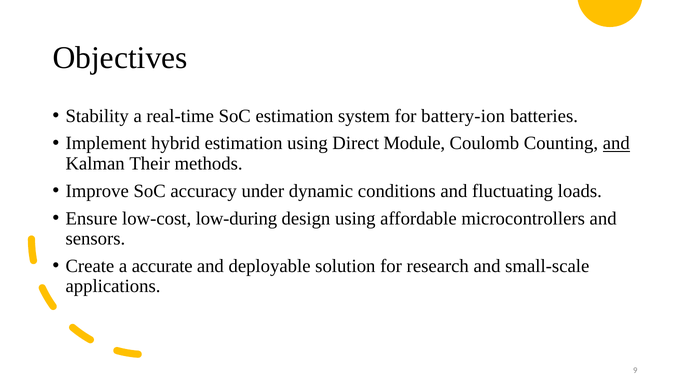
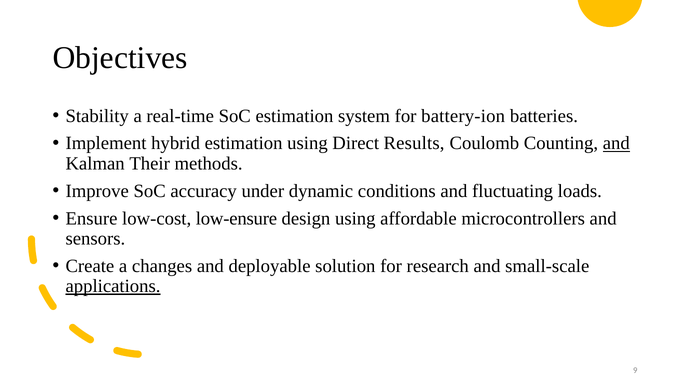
Module: Module -> Results (414, 143)
low-during: low-during -> low-ensure (236, 218)
accurate: accurate -> changes (162, 266)
applications underline: none -> present (113, 286)
